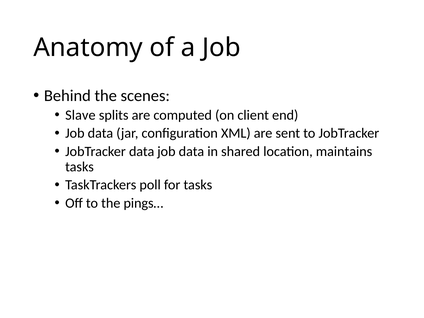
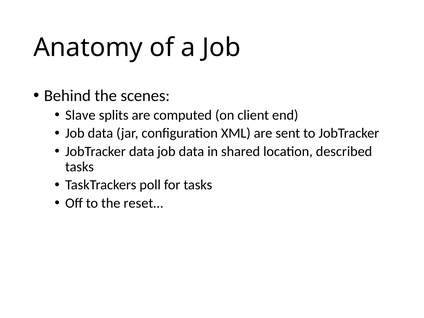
maintains: maintains -> described (344, 151)
pings…: pings… -> reset… (143, 203)
